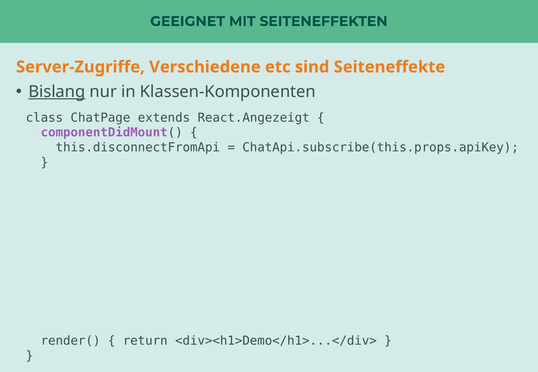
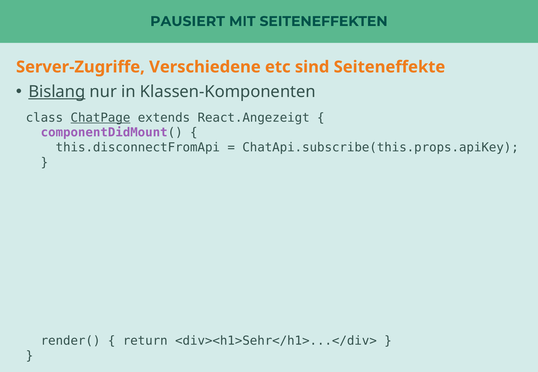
GEEIGNET: GEEIGNET -> PAUSIERT (188, 21)
ChatPage underline: none -> present (100, 118)
<div><h1>Demo</h1>...</div>: <div><h1>Demo</h1>...</div> -> <div><h1>Sehr</h1>...</div> (276, 341)
